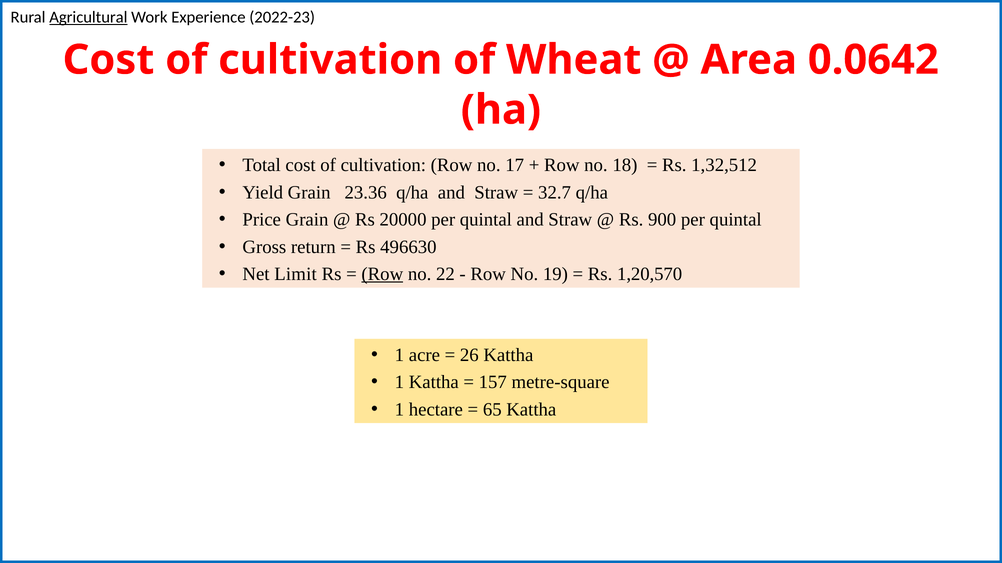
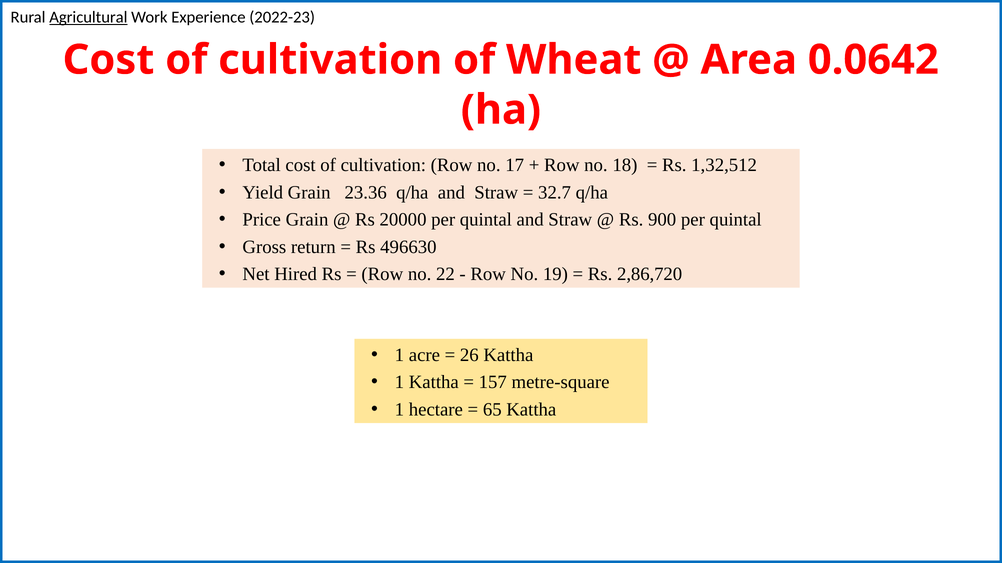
Limit: Limit -> Hired (296, 274)
Row underline: present -> none (382, 274)
1,20,570: 1,20,570 -> 2,86,720 (650, 274)
